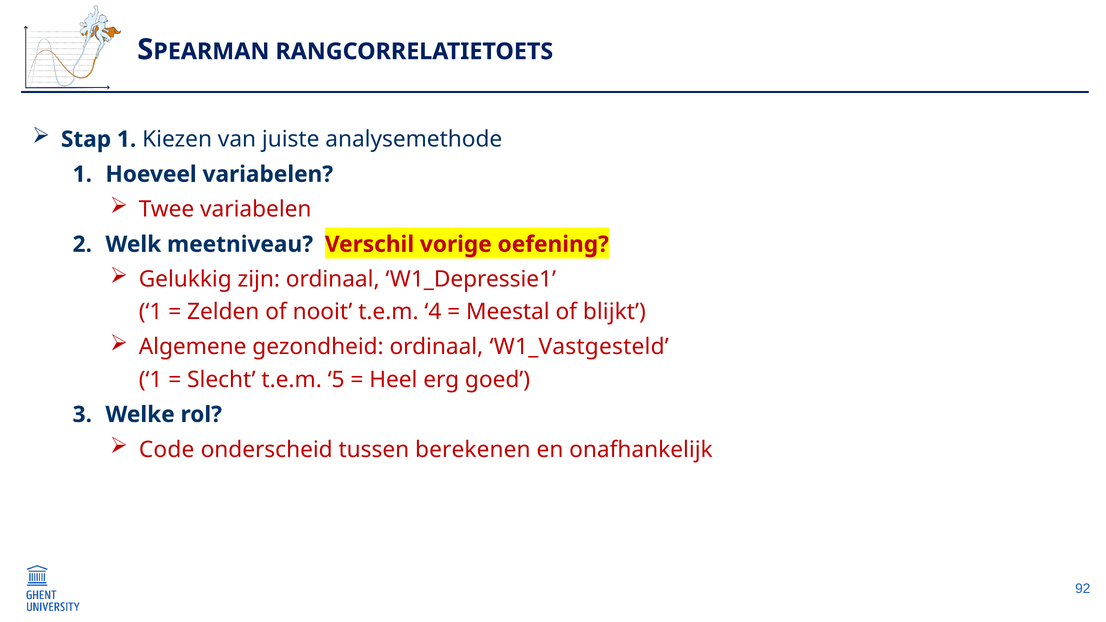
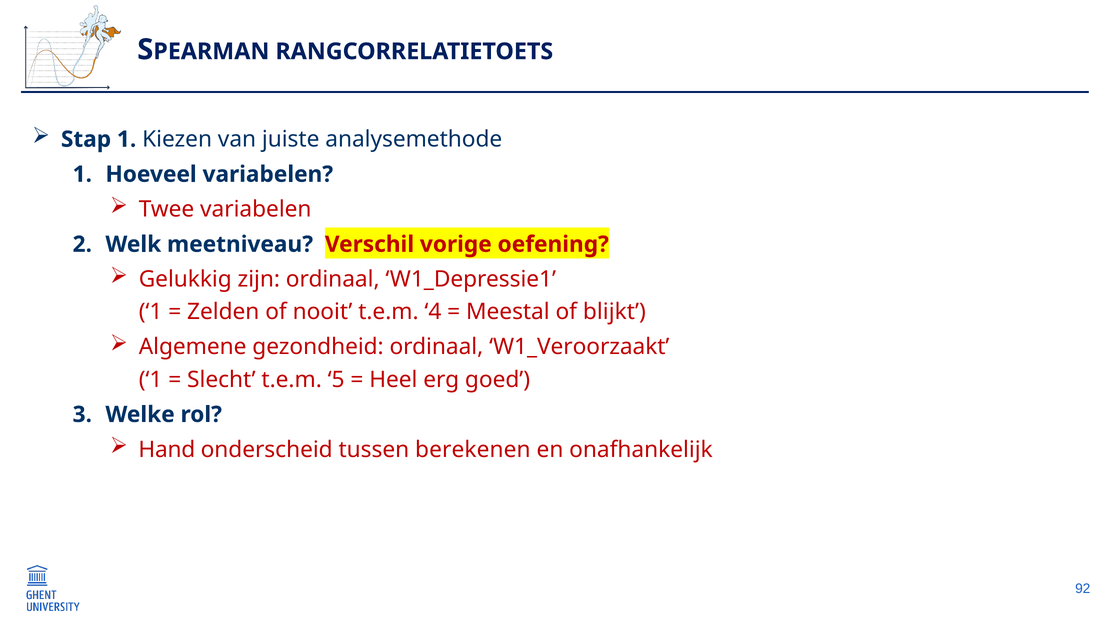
W1_Vastgesteld: W1_Vastgesteld -> W1_Veroorzaakt (579, 347)
Code: Code -> Hand (167, 450)
